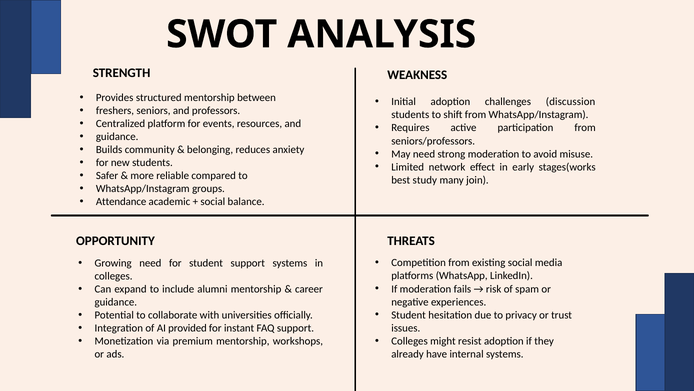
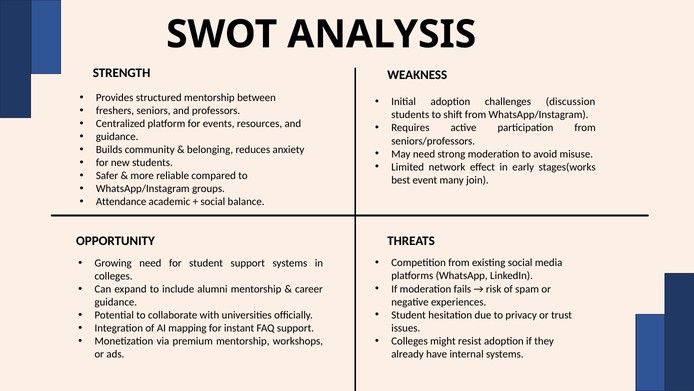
study: study -> event (425, 180)
provided: provided -> mapping (187, 328)
